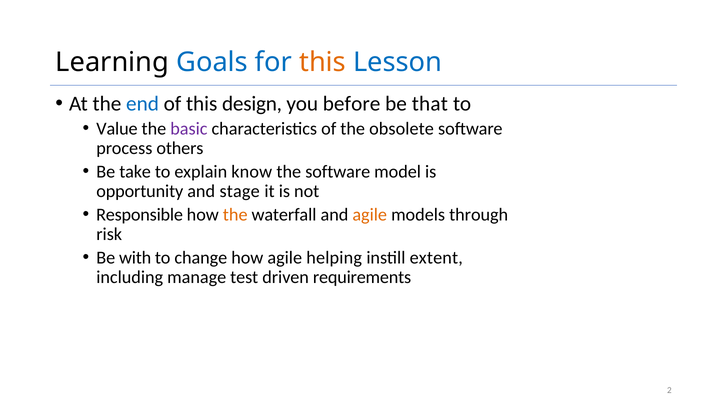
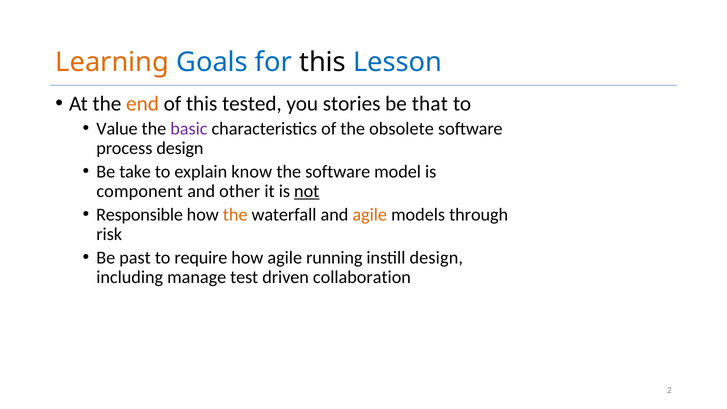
Learning colour: black -> orange (112, 62)
this colour: orange -> black (323, 62)
end colour: blue -> orange (142, 104)
design: design -> tested (252, 104)
before: before -> stories (352, 104)
process others: others -> design (180, 148)
opportunity: opportunity -> component (140, 191)
stage: stage -> other (240, 191)
not underline: none -> present (307, 191)
with: with -> past (135, 258)
change: change -> require (201, 258)
helping: helping -> running (334, 258)
instill extent: extent -> design (436, 258)
requirements: requirements -> collaboration (362, 277)
